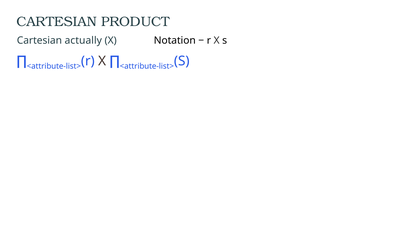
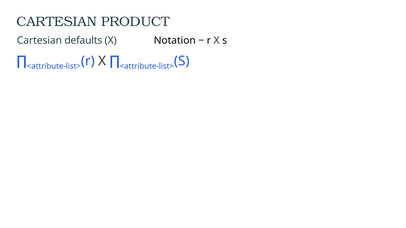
actually: actually -> defaults (83, 40)
